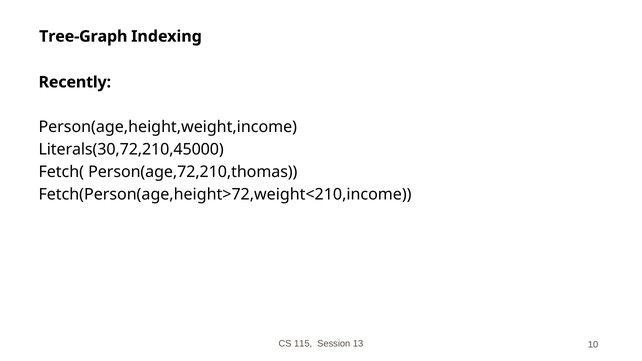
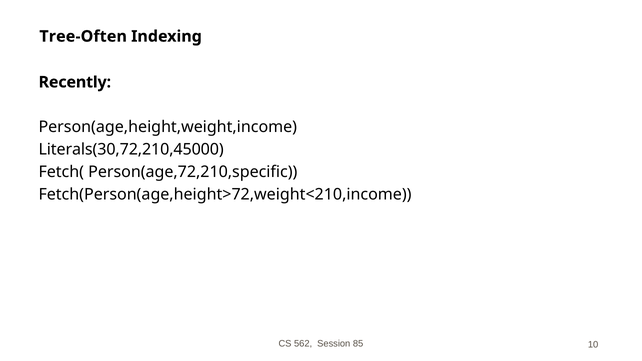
Tree-Graph: Tree-Graph -> Tree-Often (83, 36)
Person(age,72,210,thomas: Person(age,72,210,thomas -> Person(age,72,210,specific (193, 172)
115: 115 -> 562 (303, 344)
13: 13 -> 85 (358, 344)
